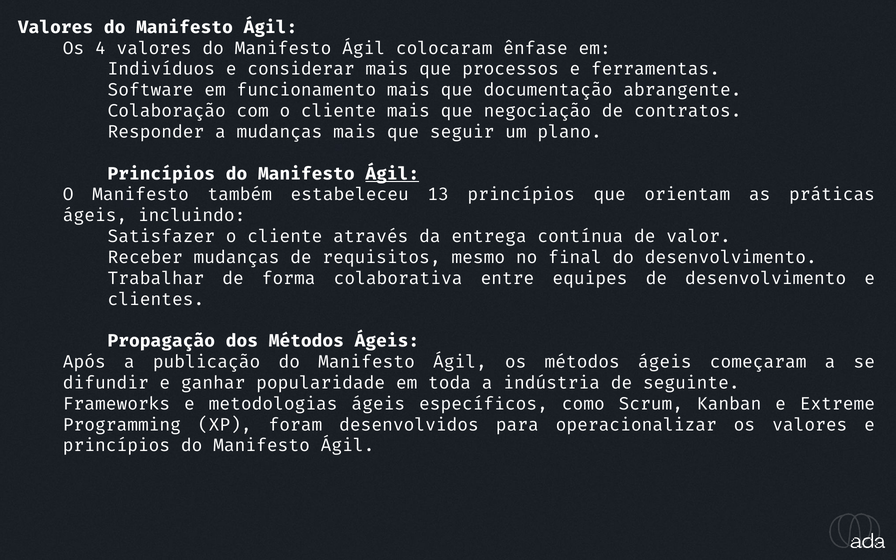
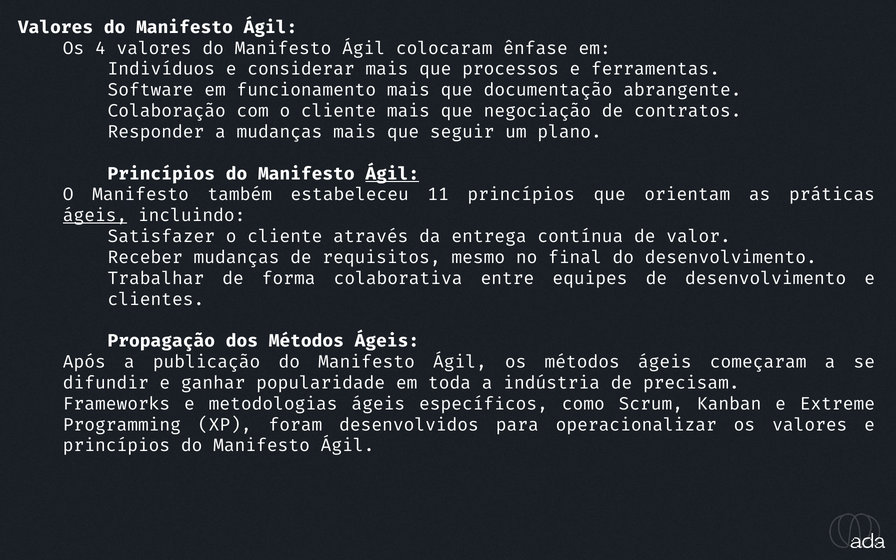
13: 13 -> 11 (438, 195)
ágeis underline: none -> present (95, 216)
seguinte: seguinte -> precisam (691, 383)
